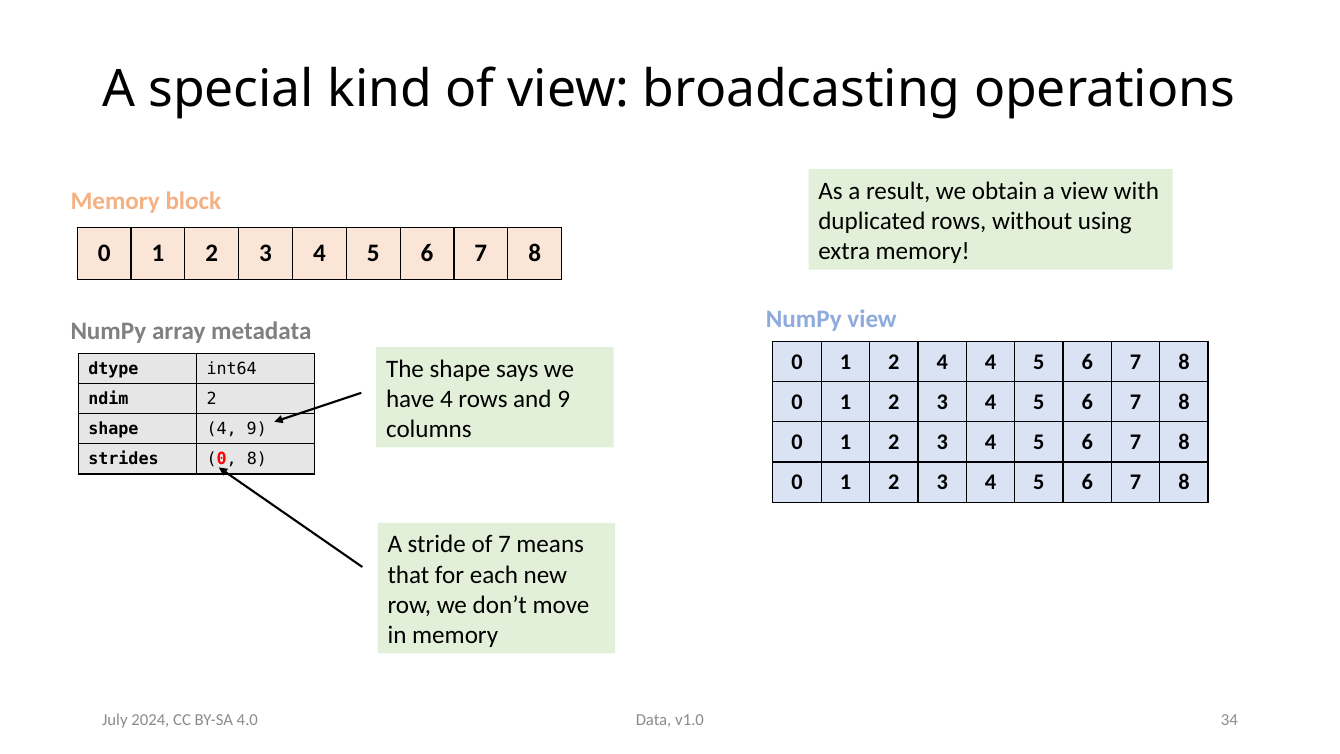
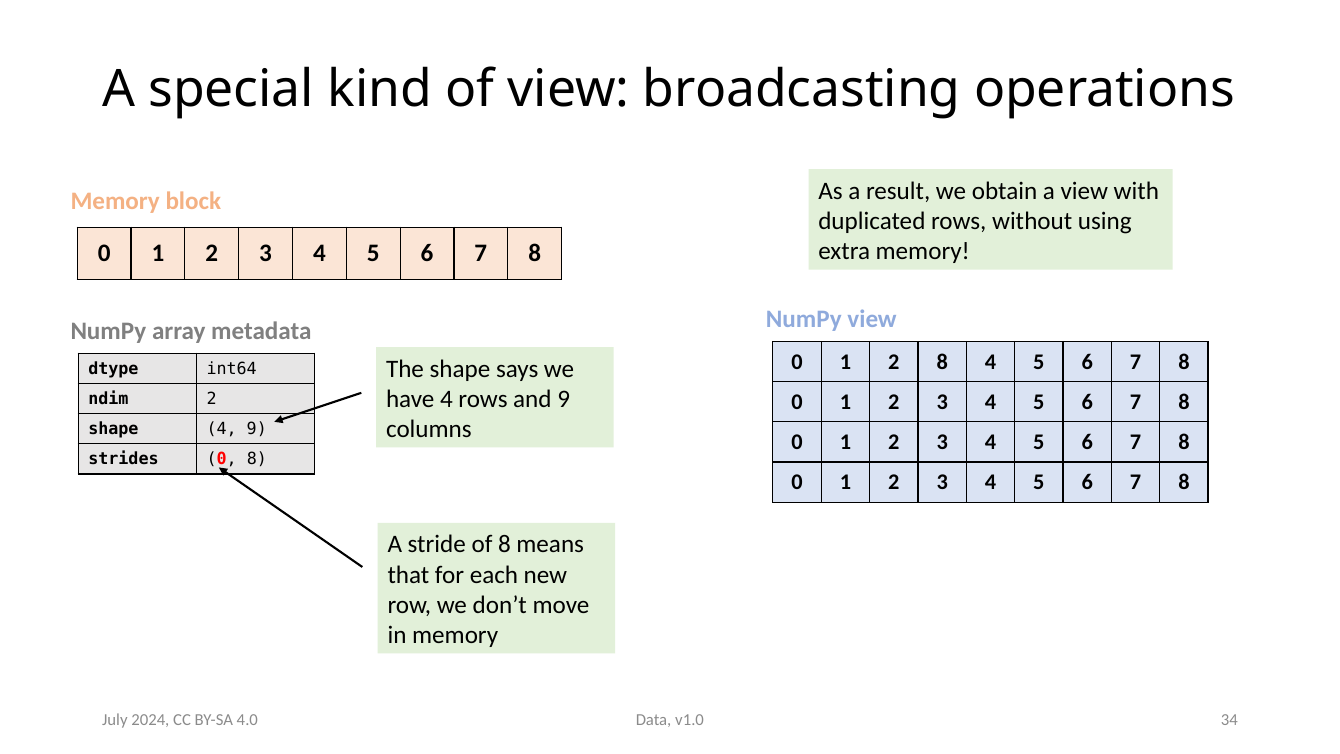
2 4: 4 -> 8 (942, 362)
of 7: 7 -> 8 (504, 544)
